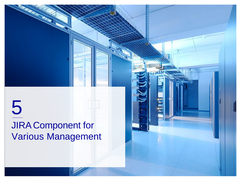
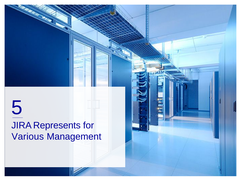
Component: Component -> Represents (57, 125)
